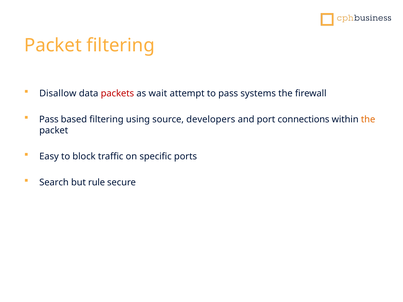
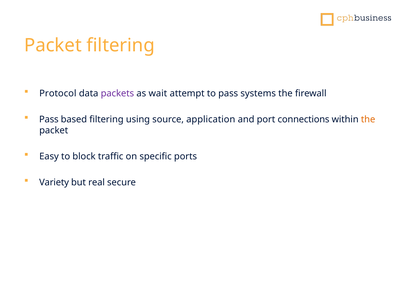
Disallow: Disallow -> Protocol (58, 93)
packets colour: red -> purple (117, 93)
developers: developers -> application (211, 119)
Search: Search -> Variety (54, 182)
rule: rule -> real (97, 182)
